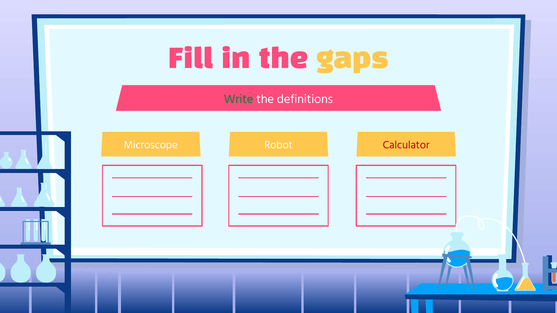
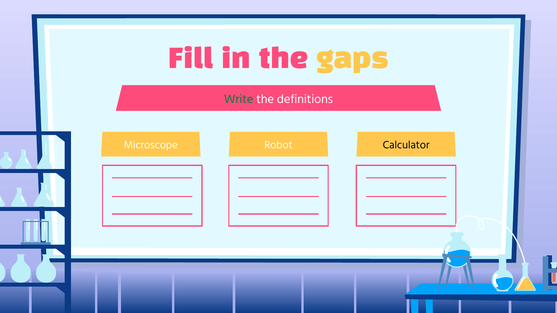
Calculator colour: red -> black (406, 145)
